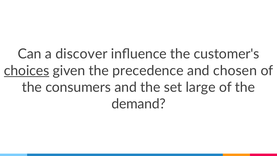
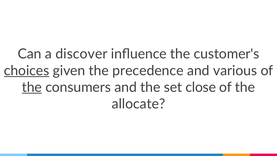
chosen: chosen -> various (235, 71)
the underline: none -> present (32, 87)
large: large -> close (201, 87)
demand: demand -> allocate (138, 104)
